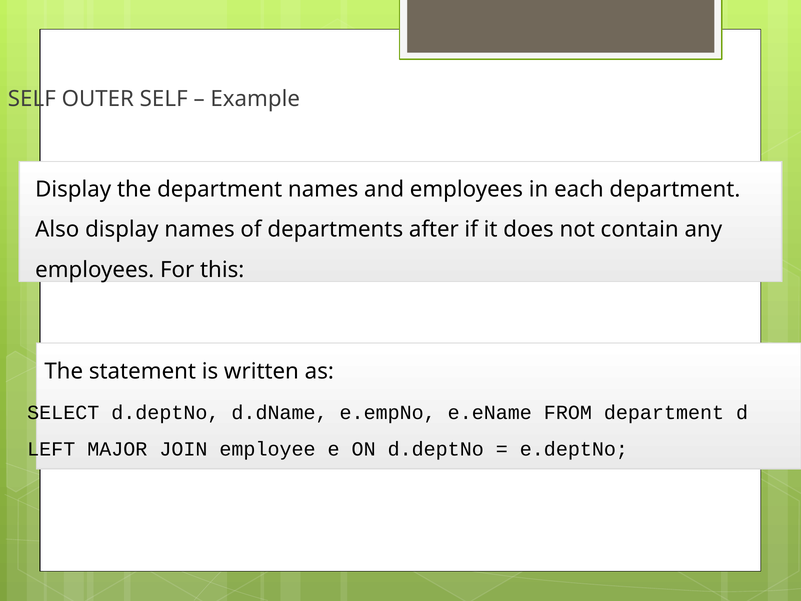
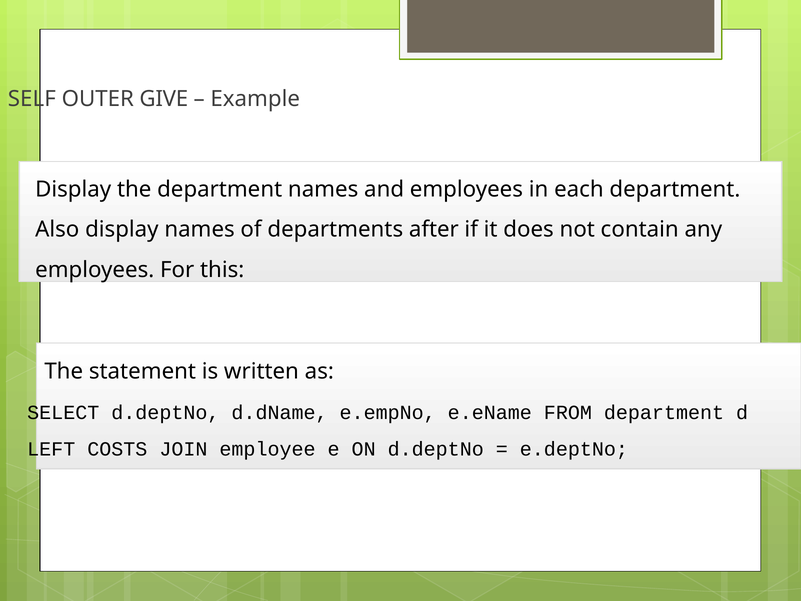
OUTER SELF: SELF -> GIVE (164, 99)
MAJOR: MAJOR -> COSTS (117, 449)
